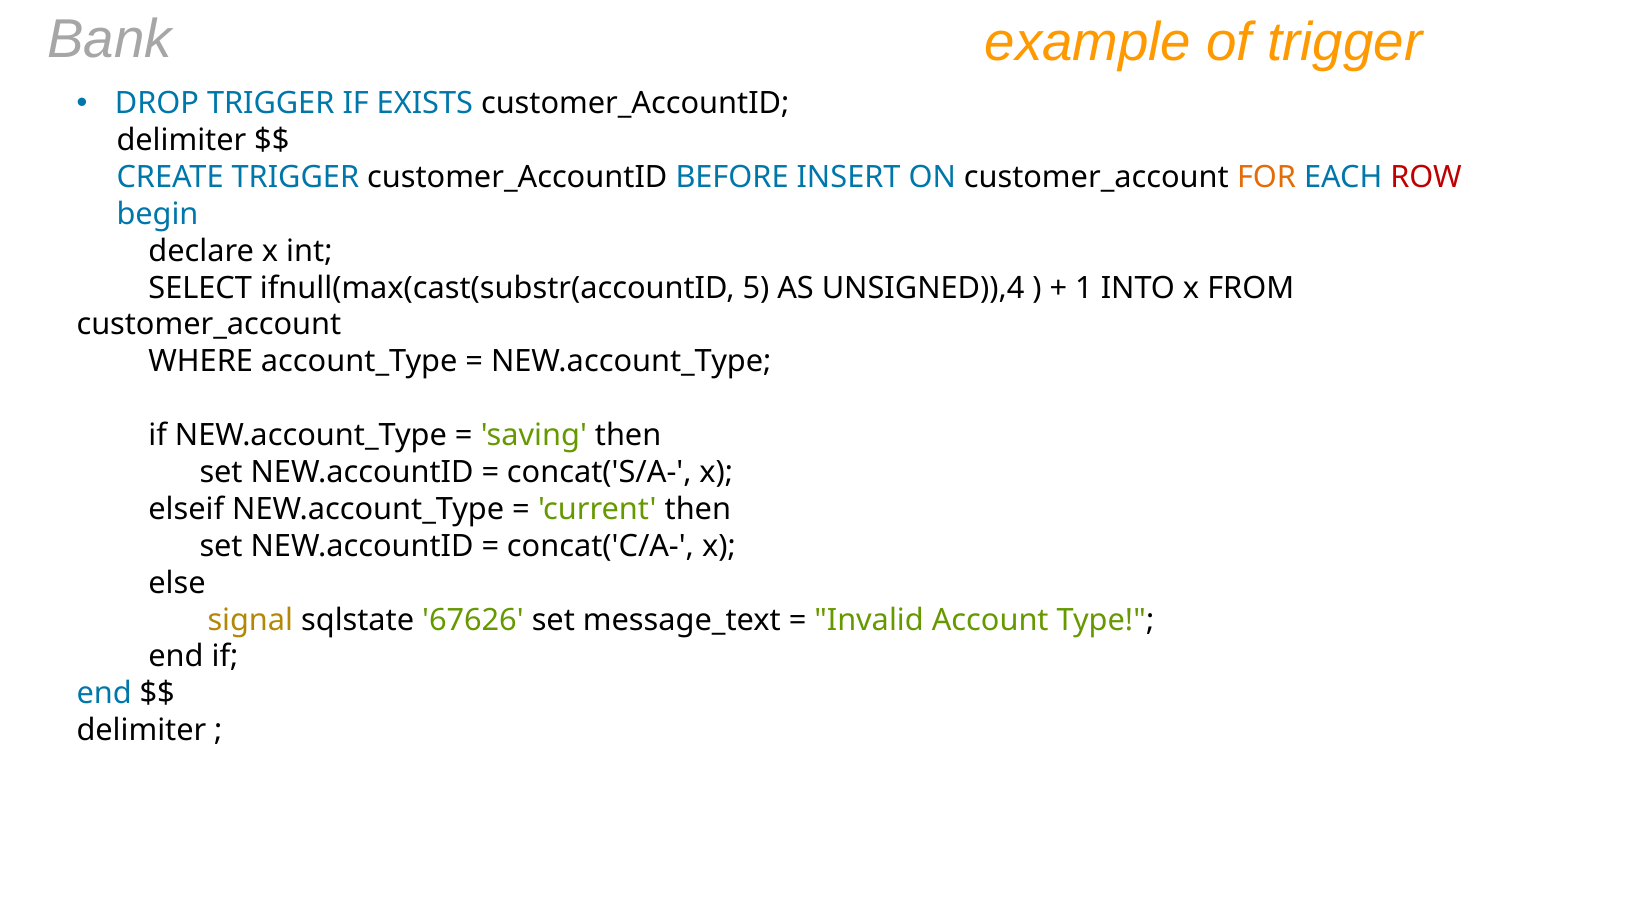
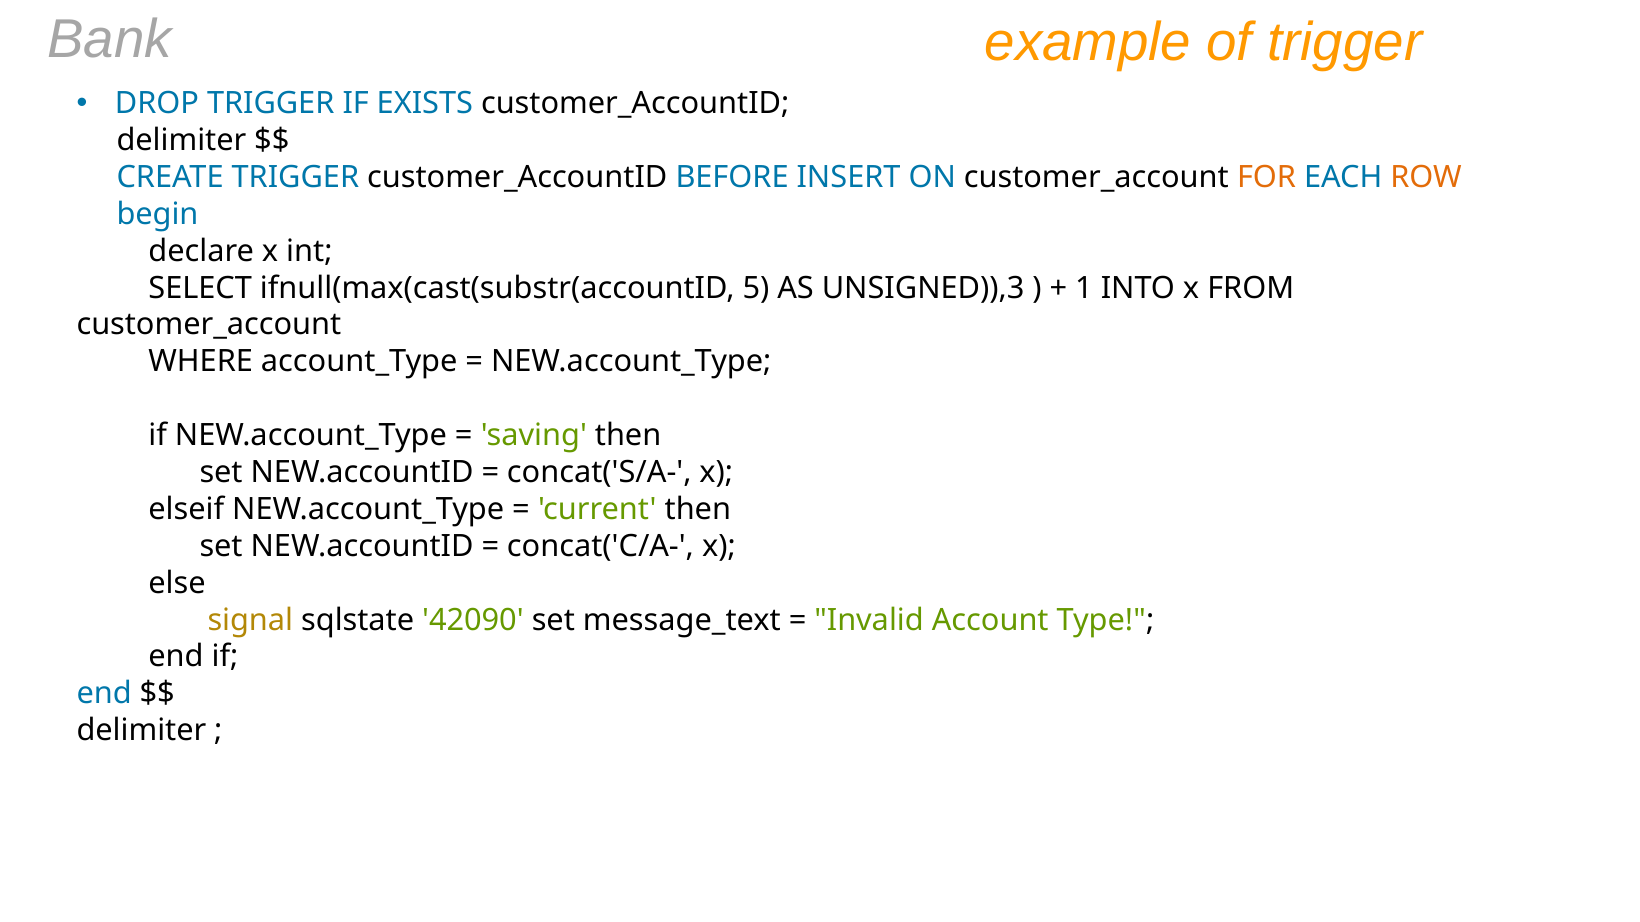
ROW colour: red -> orange (1426, 177)
UNSIGNED)),4: UNSIGNED)),4 -> UNSIGNED)),3 (923, 288)
67626: 67626 -> 42090 (473, 620)
